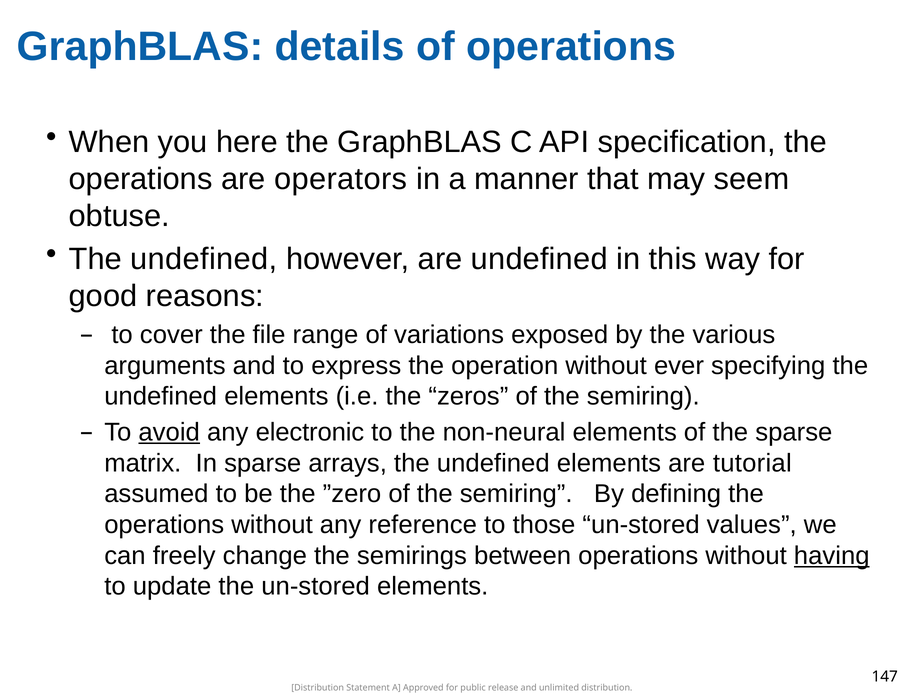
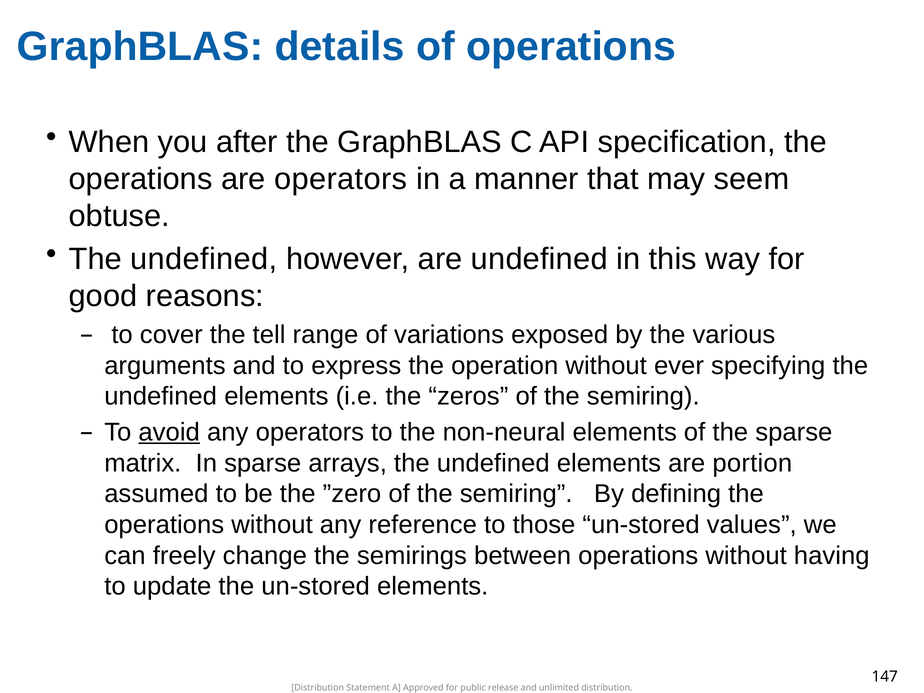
here: here -> after (247, 142)
file: file -> tell (269, 335)
any electronic: electronic -> operators (310, 432)
tutorial: tutorial -> portion (752, 463)
having underline: present -> none (832, 556)
